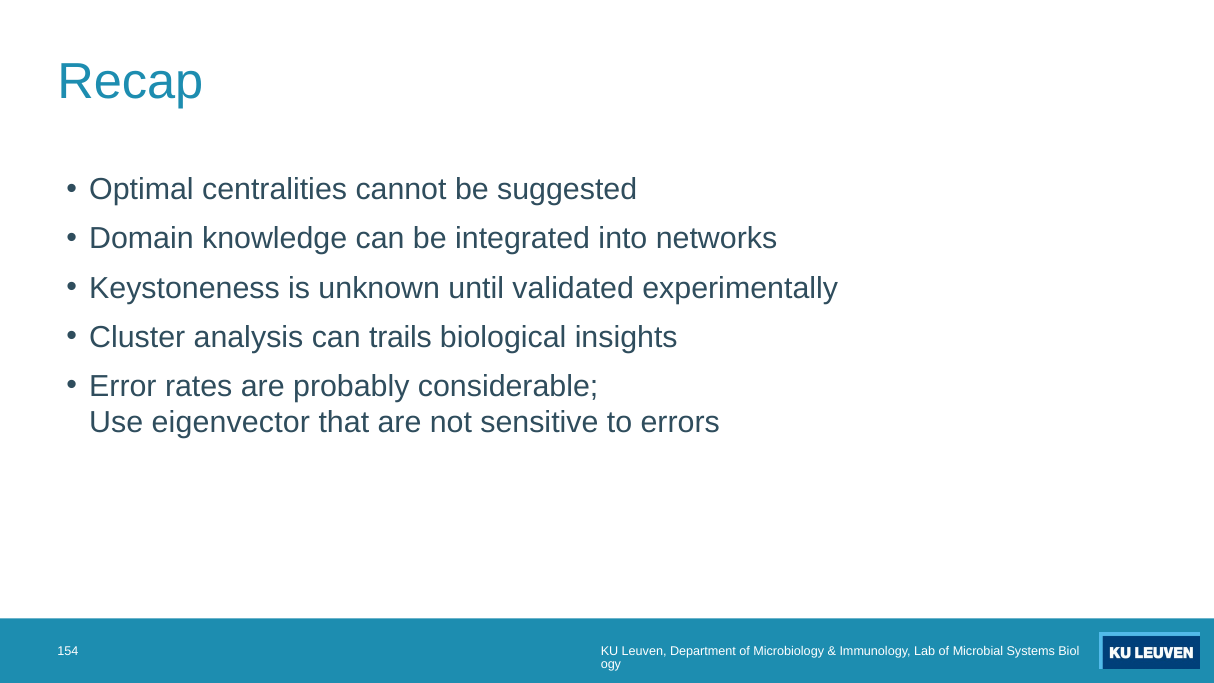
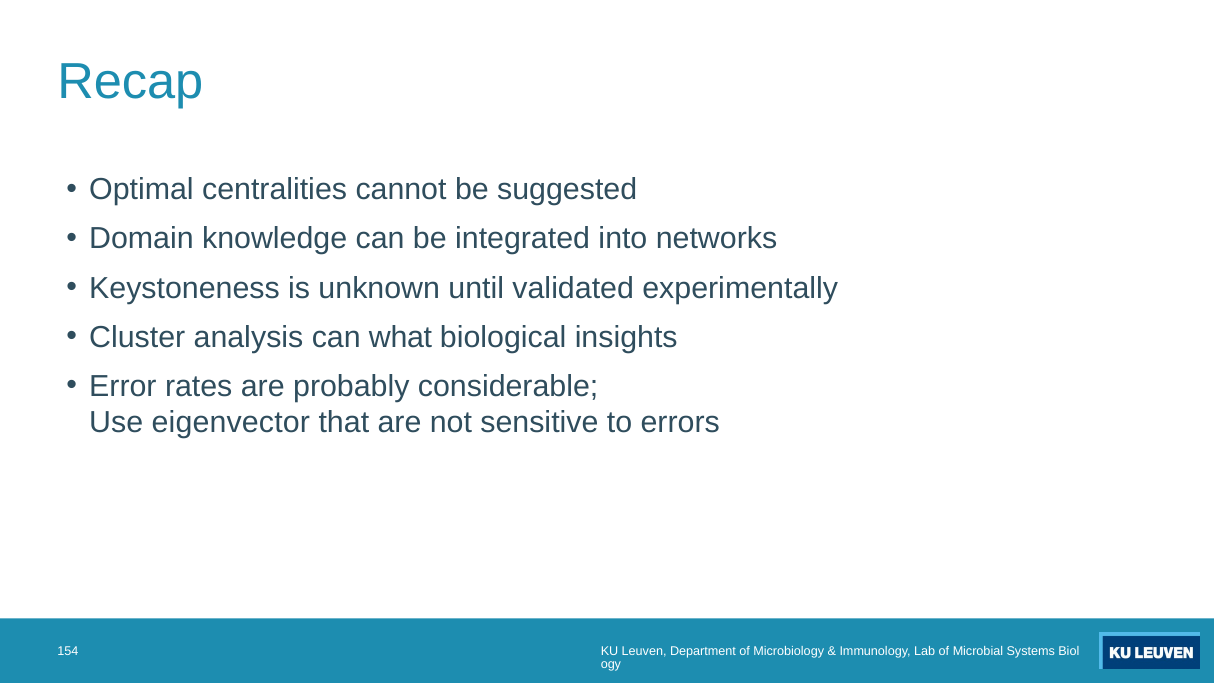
trails: trails -> what (400, 337)
